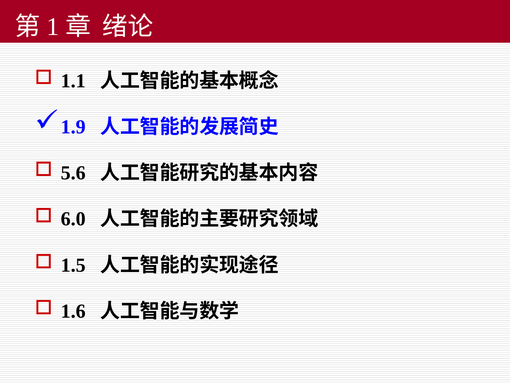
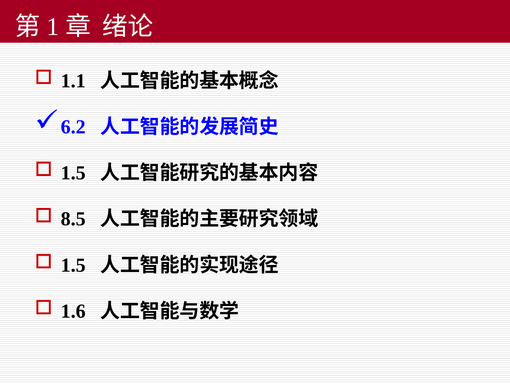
1.9: 1.9 -> 6.2 (73, 127)
5.6: 5.6 -> 1.5 (73, 173)
6.0: 6.0 -> 8.5 (73, 219)
